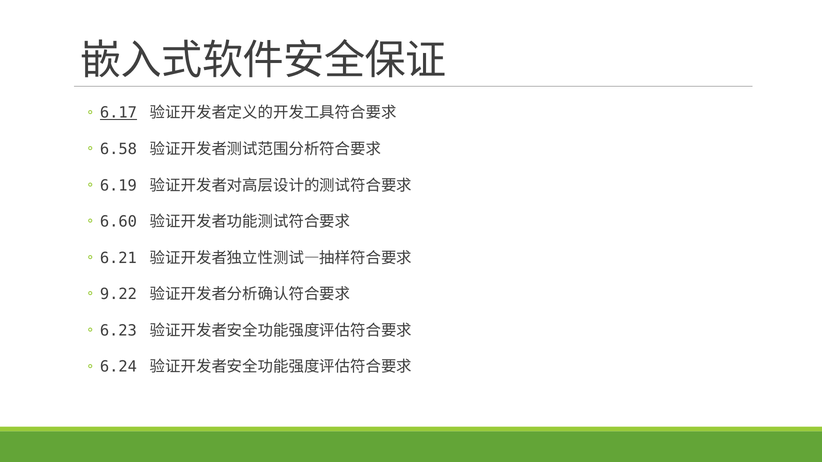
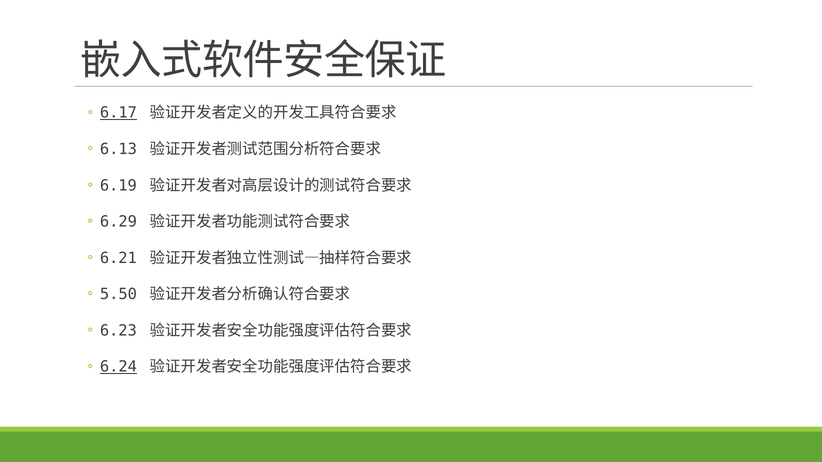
6.58: 6.58 -> 6.13 (118, 149)
6.60: 6.60 -> 6.29 (118, 222)
9.22: 9.22 -> 5.50 (118, 295)
6.24 underline: none -> present (118, 367)
